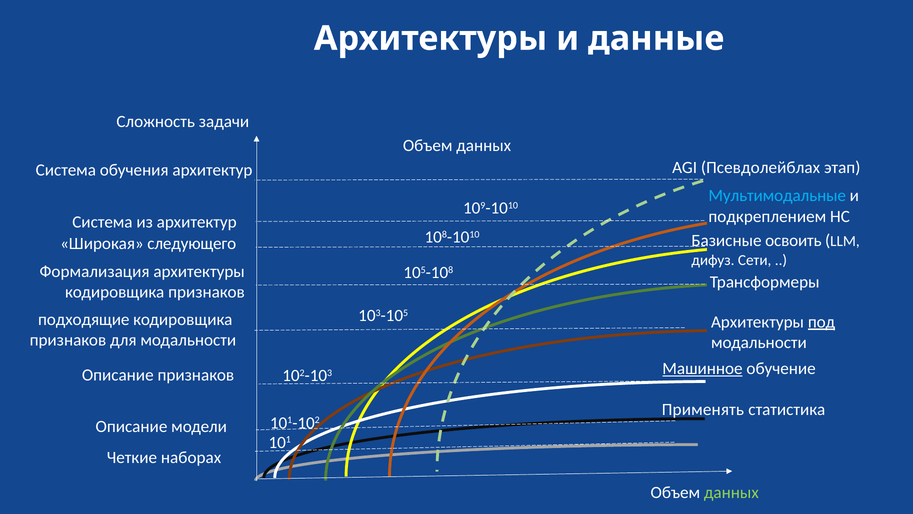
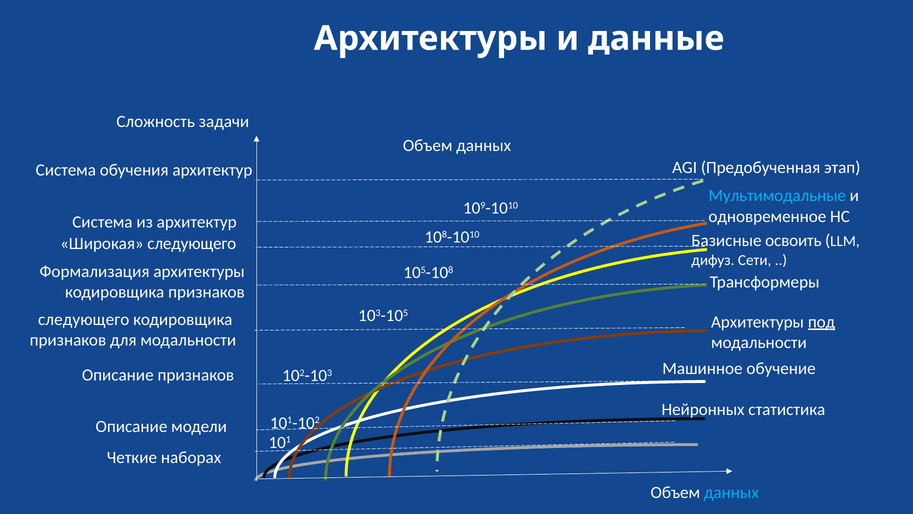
Псевдолейблах: Псевдолейблах -> Предобученная (761, 167)
подкреплением: подкреплением -> одновременное (767, 216)
подходящие: подходящие -> следующего (84, 319)
Машинное underline: present -> none (702, 368)
Применять: Применять -> Нейронных (703, 409)
данных colour: light green -> light blue (731, 492)
